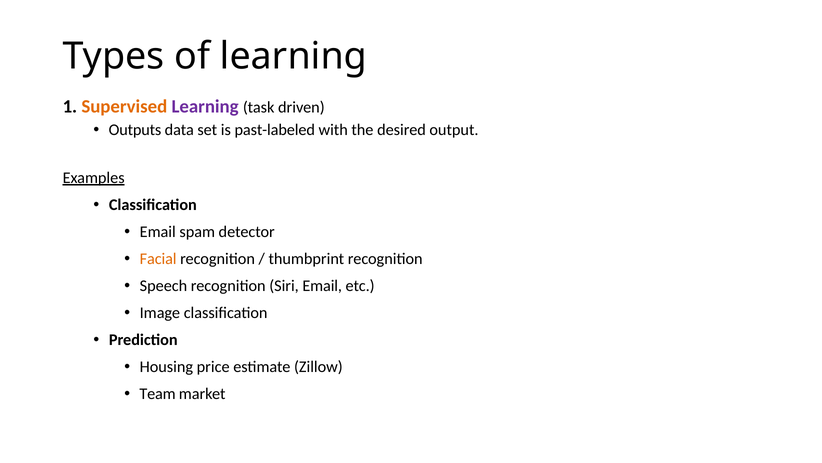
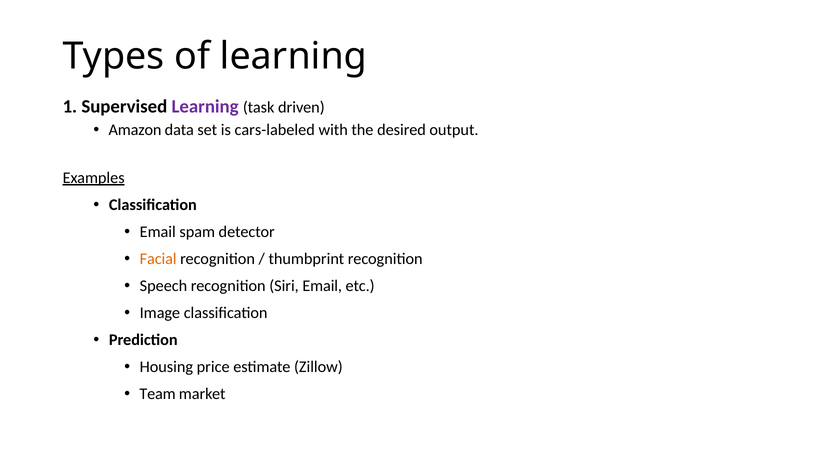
Supervised colour: orange -> black (124, 106)
Outputs: Outputs -> Amazon (135, 130)
past-labeled: past-labeled -> cars-labeled (275, 130)
